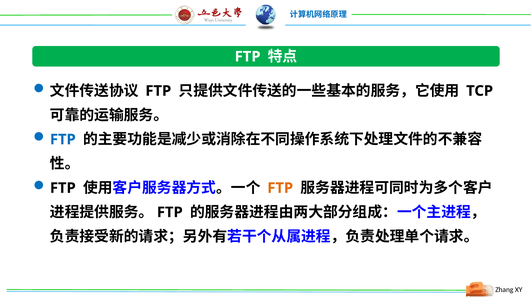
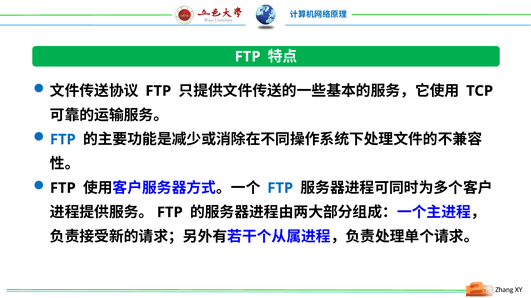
FTP colour: orange -> blue (280, 188)
